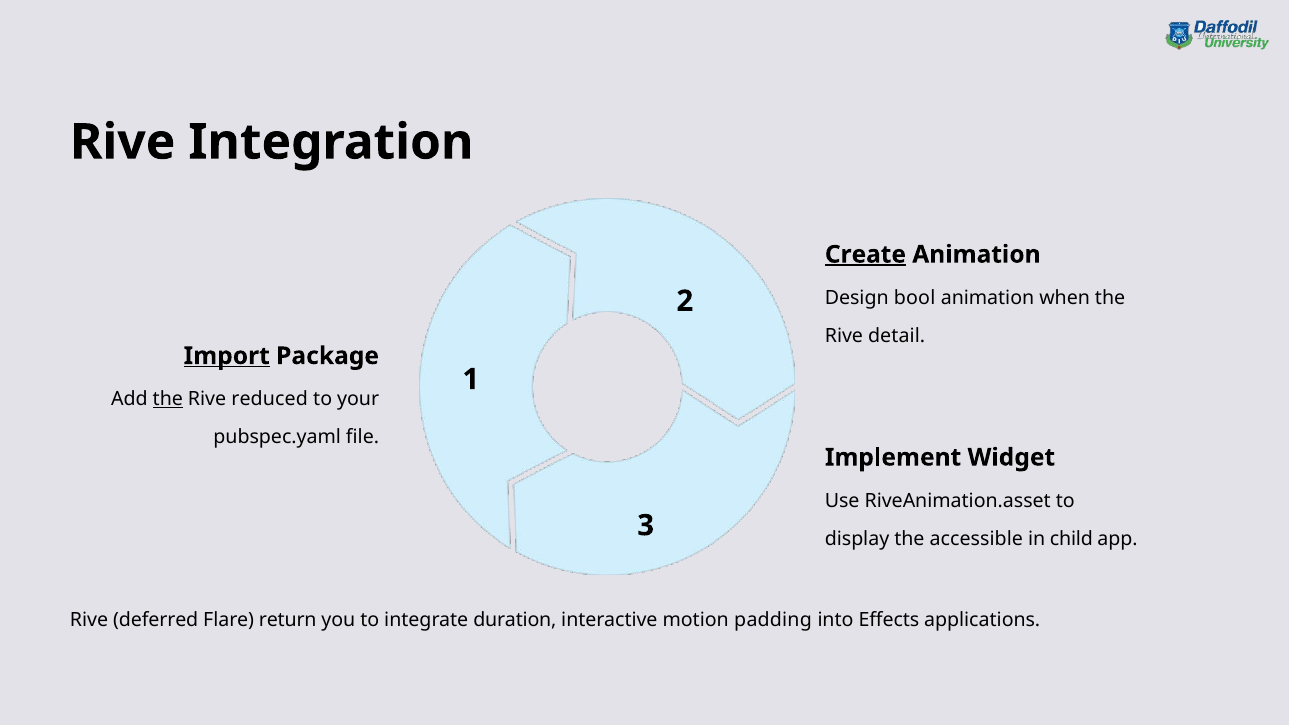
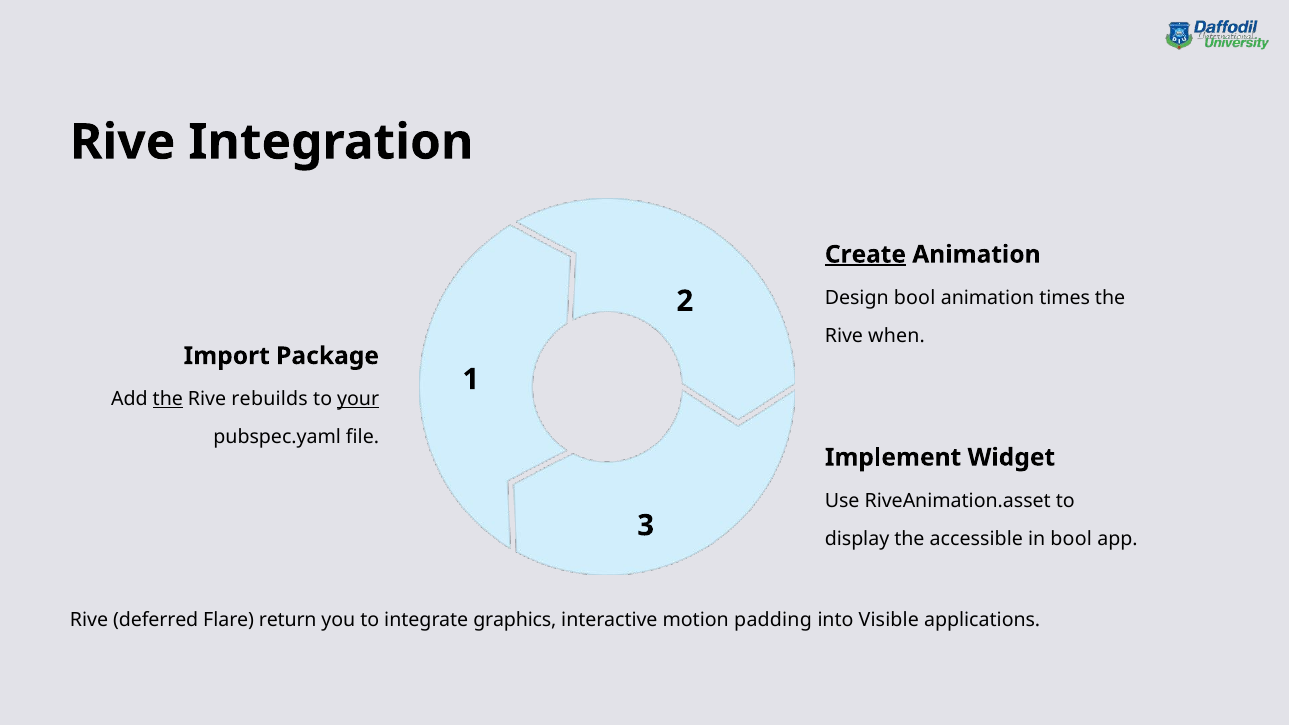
when: when -> times (1065, 298)
detail: detail -> when (897, 336)
Import underline: present -> none (227, 356)
reduced: reduced -> rebuilds (270, 399)
your underline: none -> present (358, 399)
in child: child -> bool (1071, 539)
duration: duration -> graphics (515, 620)
Effects: Effects -> Visible (889, 620)
